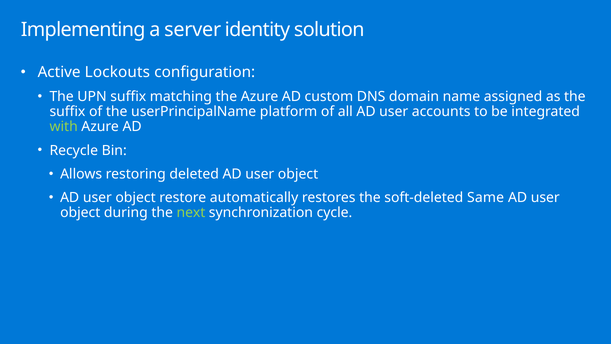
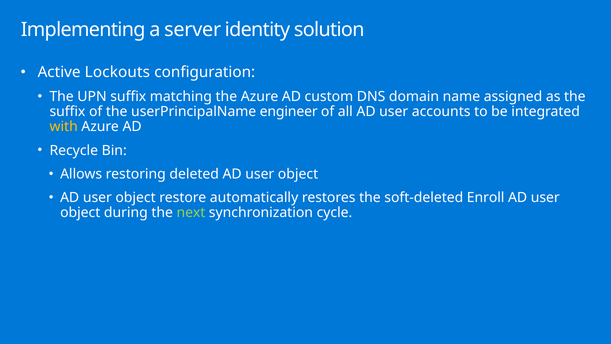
platform: platform -> engineer (289, 112)
with colour: light green -> yellow (64, 127)
Same: Same -> Enroll (486, 197)
